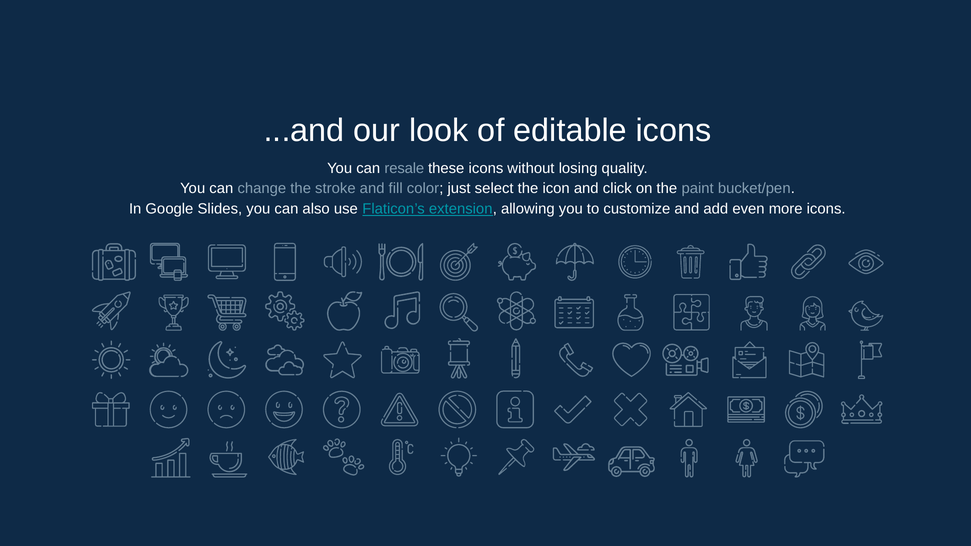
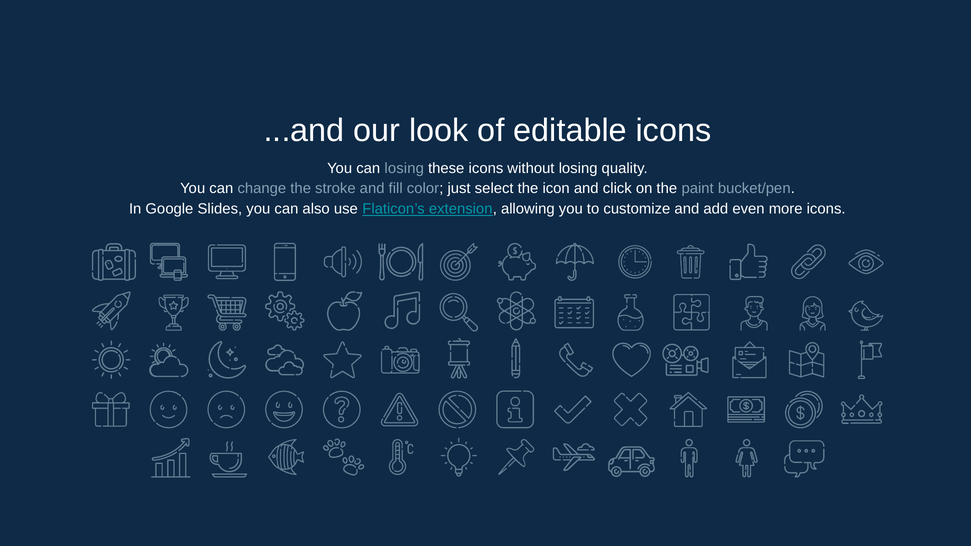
can resale: resale -> losing (404, 168)
